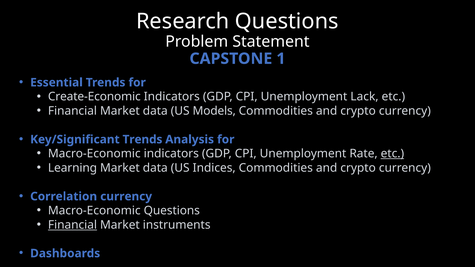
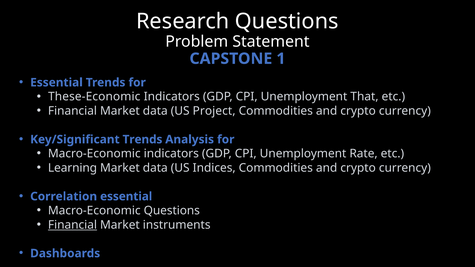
Create-Economic: Create-Economic -> These-Economic (94, 97)
Lack: Lack -> That (364, 97)
Models: Models -> Project (214, 111)
etc underline: present -> none (392, 154)
Correlation currency: currency -> essential (126, 197)
